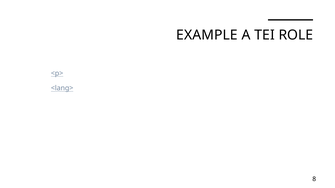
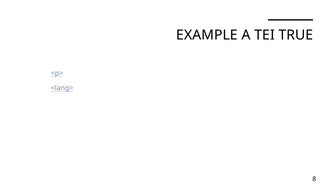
ROLE: ROLE -> TRUE (296, 35)
